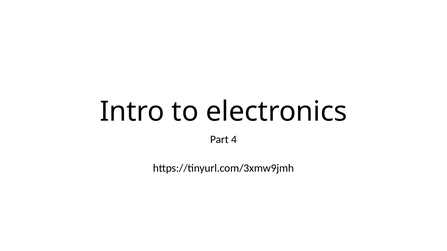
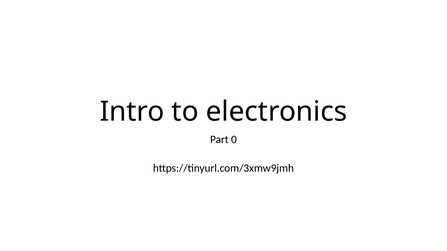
4: 4 -> 0 (234, 140)
